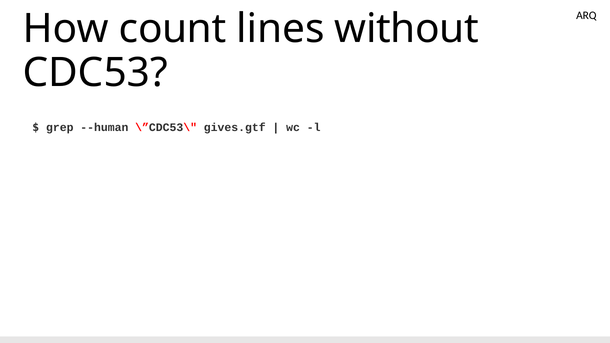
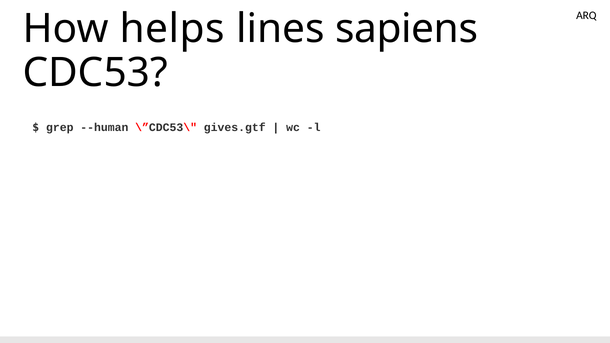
count: count -> helps (172, 29)
without: without -> sapiens (407, 29)
